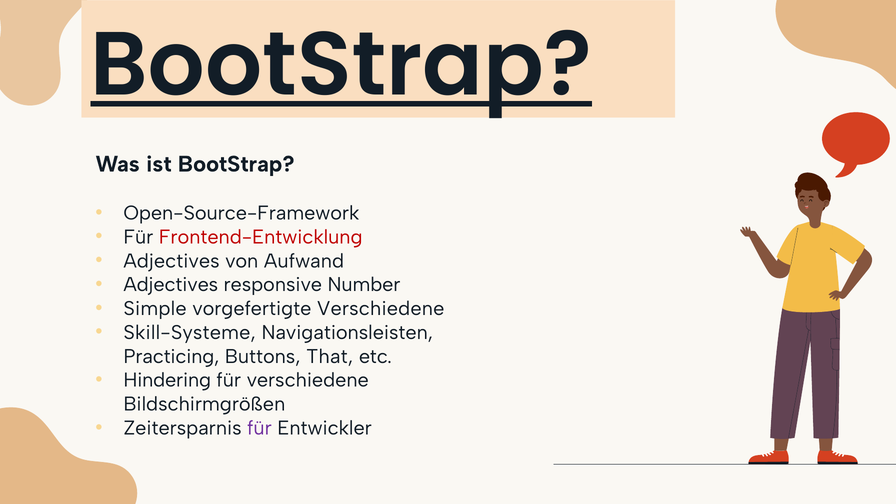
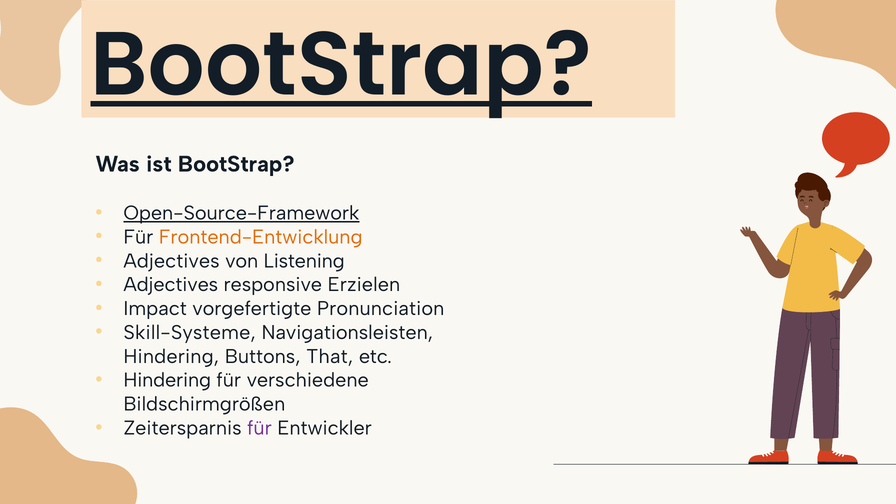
Open-Source-Framework underline: none -> present (241, 213)
Frontend-Entwicklung colour: red -> orange (261, 237)
Aufwand: Aufwand -> Listening (304, 261)
Number: Number -> Erzielen (364, 285)
Simple: Simple -> Impact (155, 309)
vorgefertigte Verschiedene: Verschiedene -> Pronunciation (381, 309)
Practicing: Practicing -> Hindering (171, 356)
